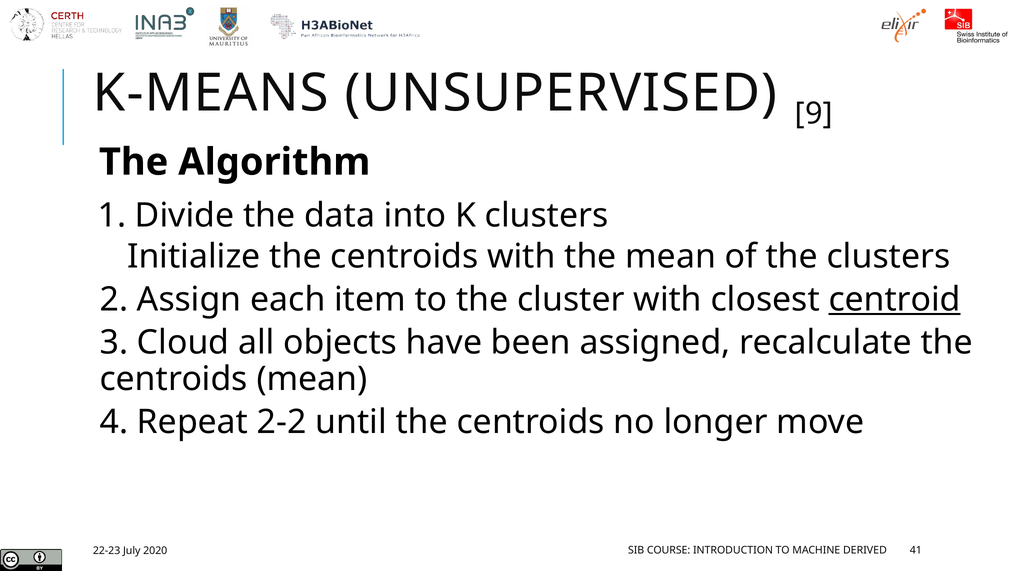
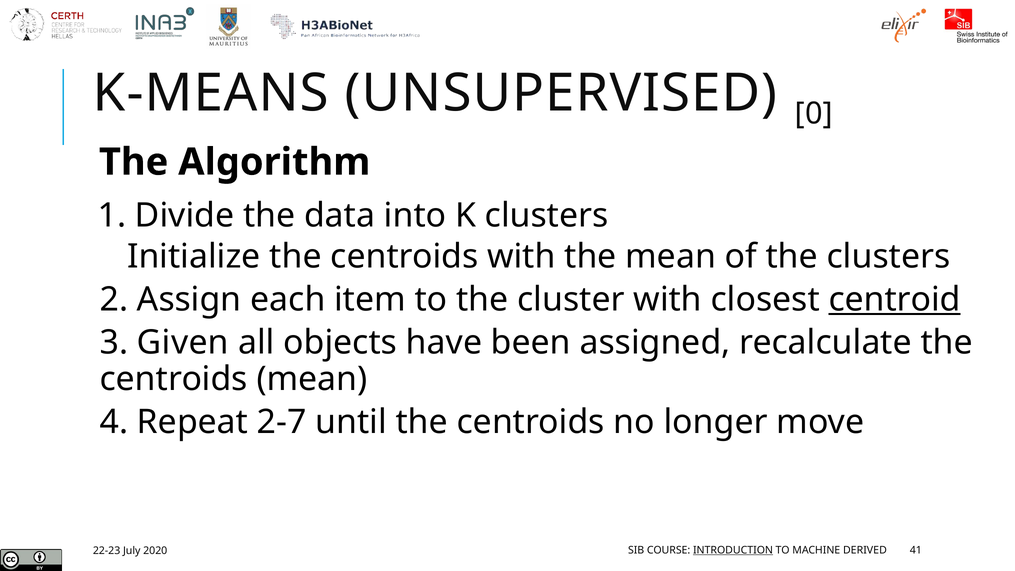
9: 9 -> 0 (814, 114)
Cloud: Cloud -> Given (183, 342)
2-2: 2-2 -> 2-7 (282, 422)
INTRODUCTION underline: none -> present (733, 550)
